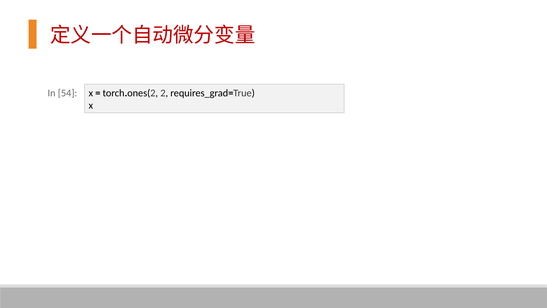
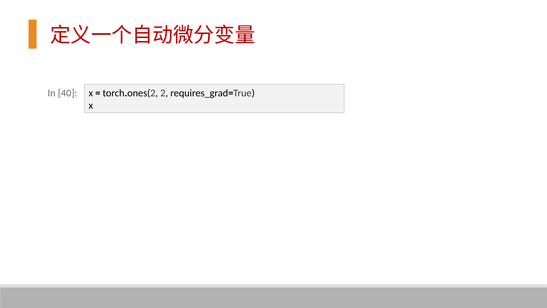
54: 54 -> 40 (68, 93)
